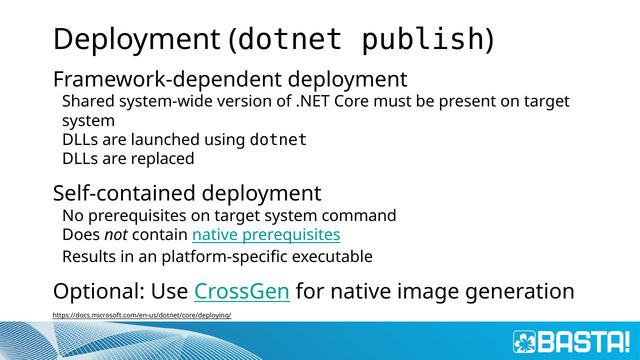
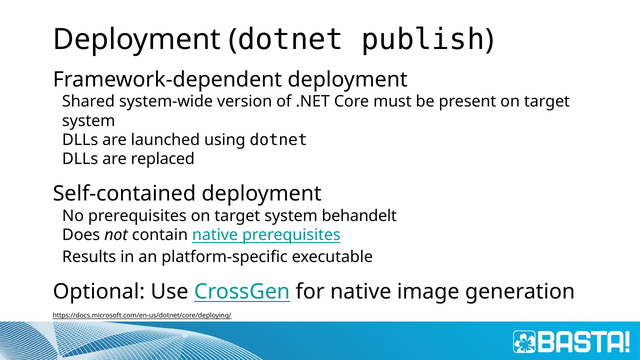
command: command -> behandelt (359, 216)
